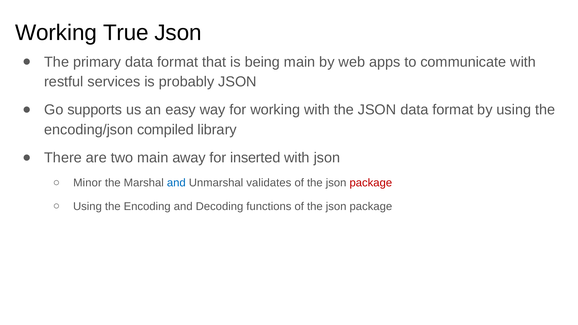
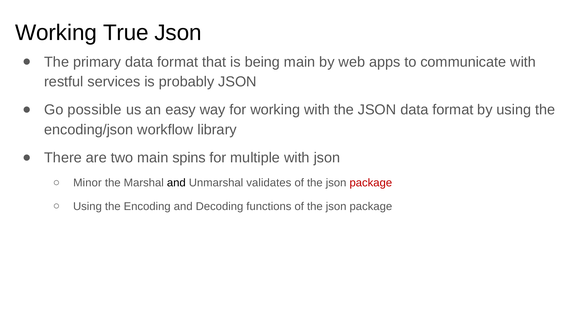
supports: supports -> possible (95, 110)
compiled: compiled -> workflow (165, 130)
away: away -> spins (189, 158)
inserted: inserted -> multiple (255, 158)
and colour: blue -> black (176, 183)
